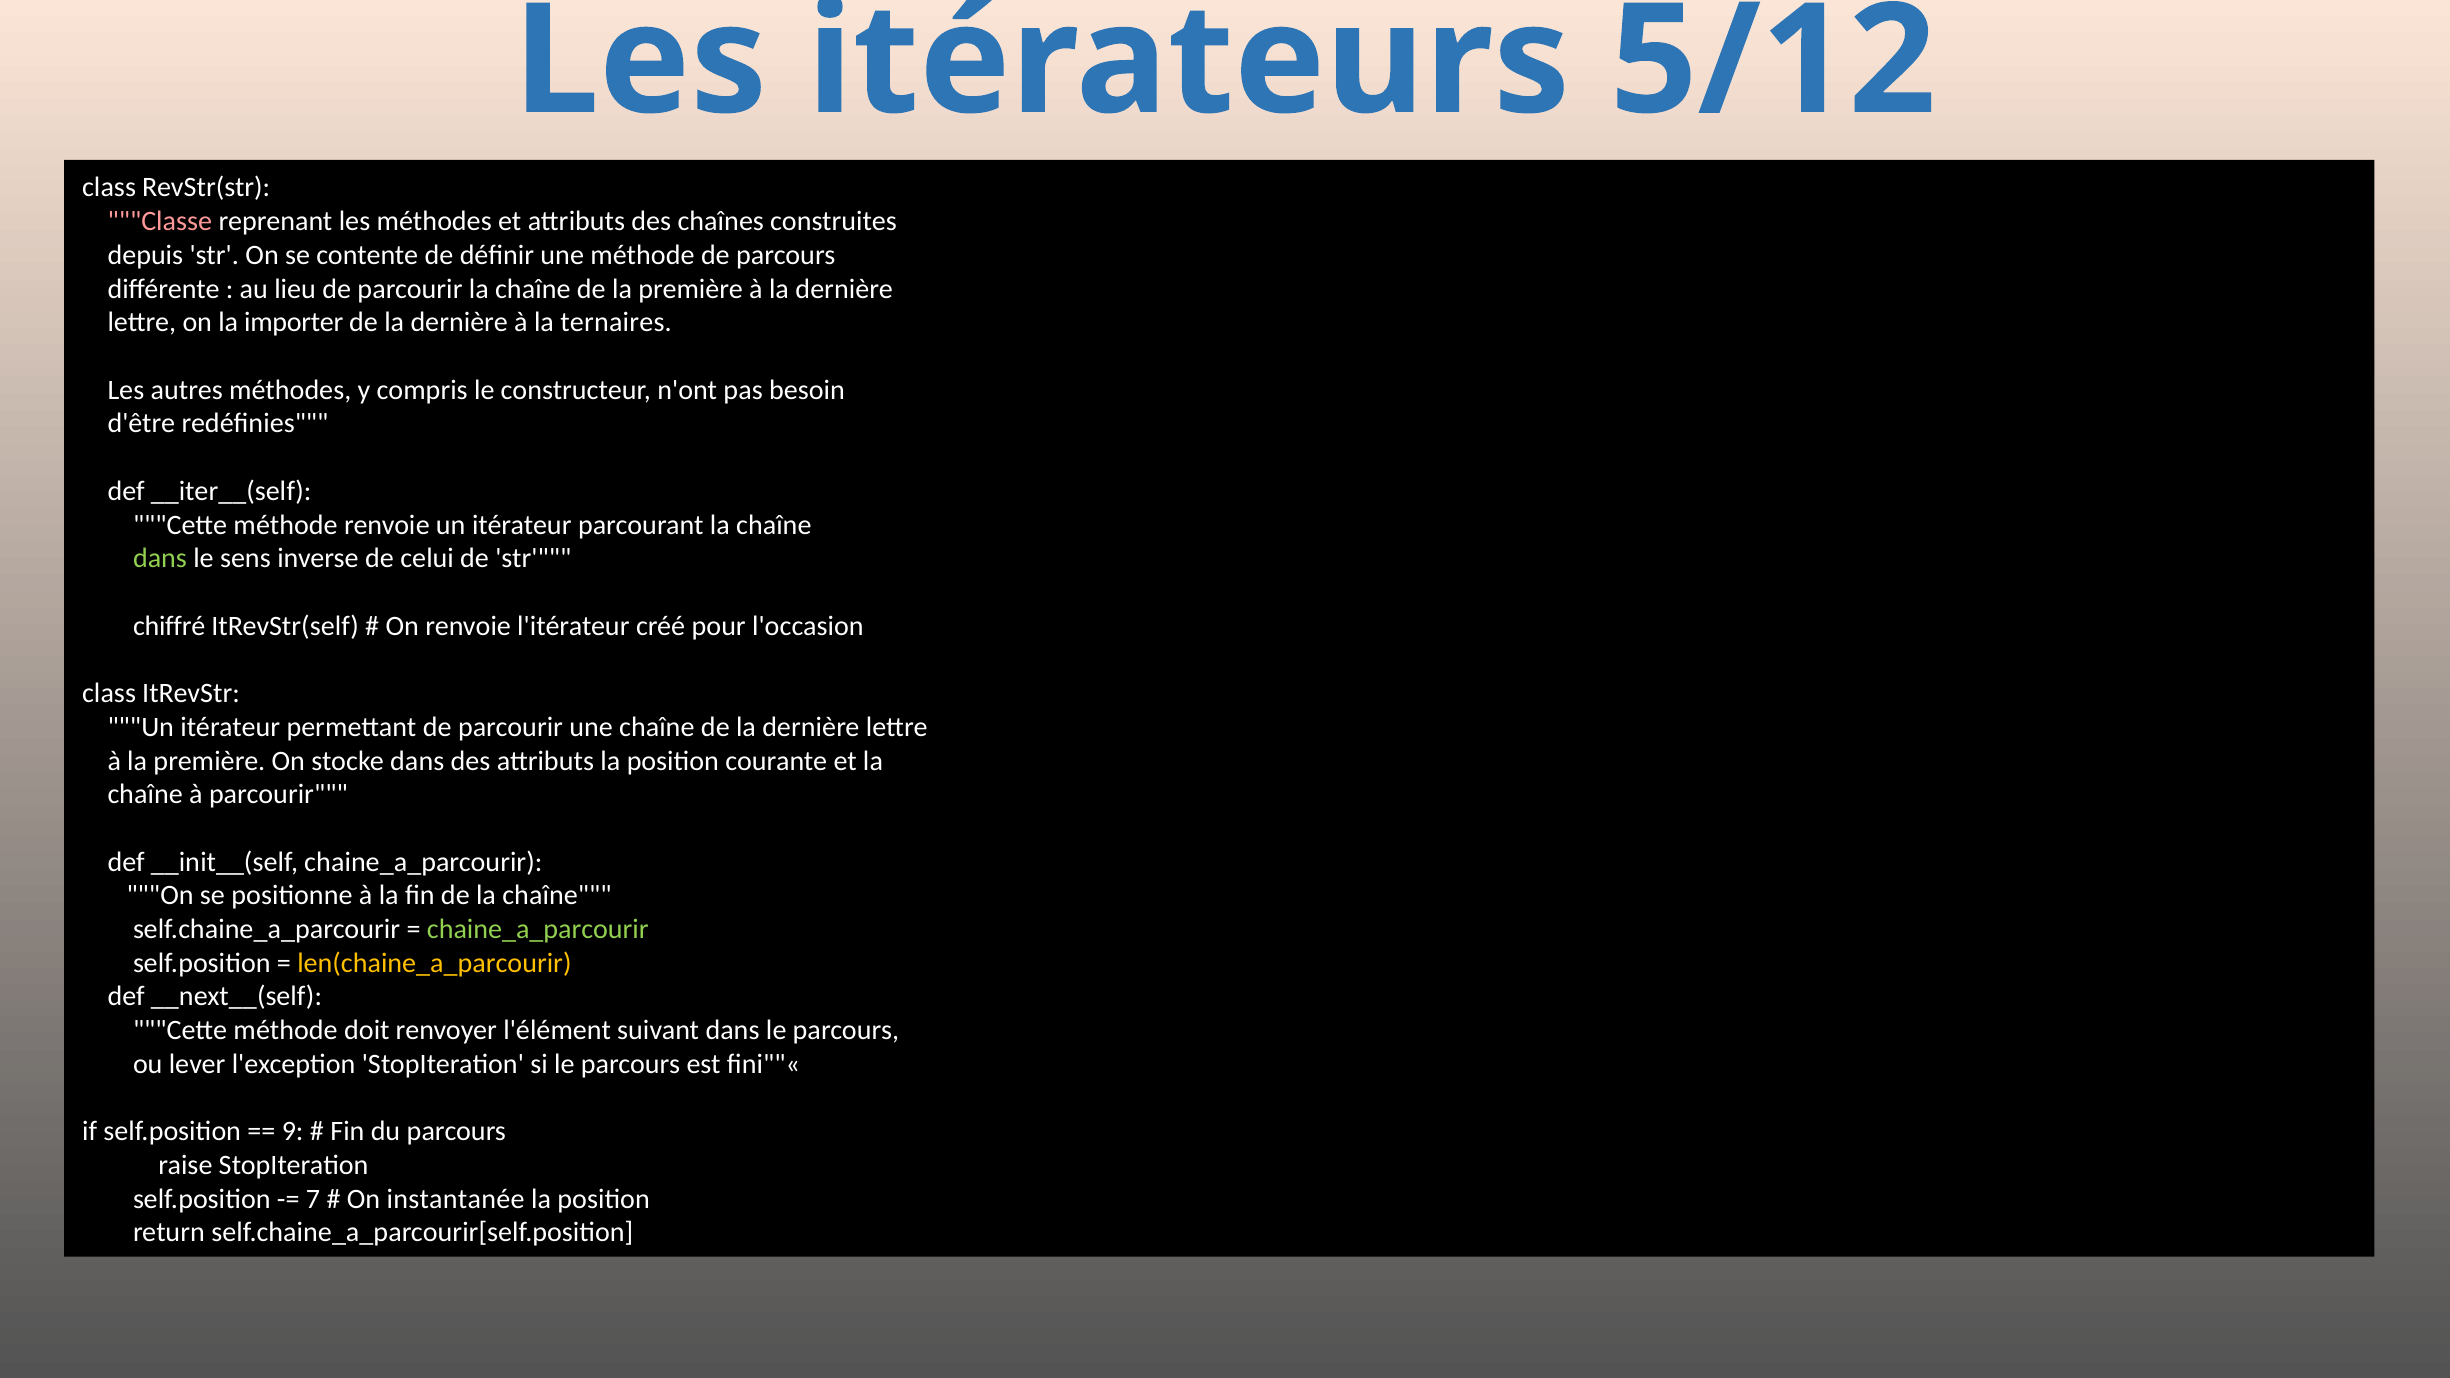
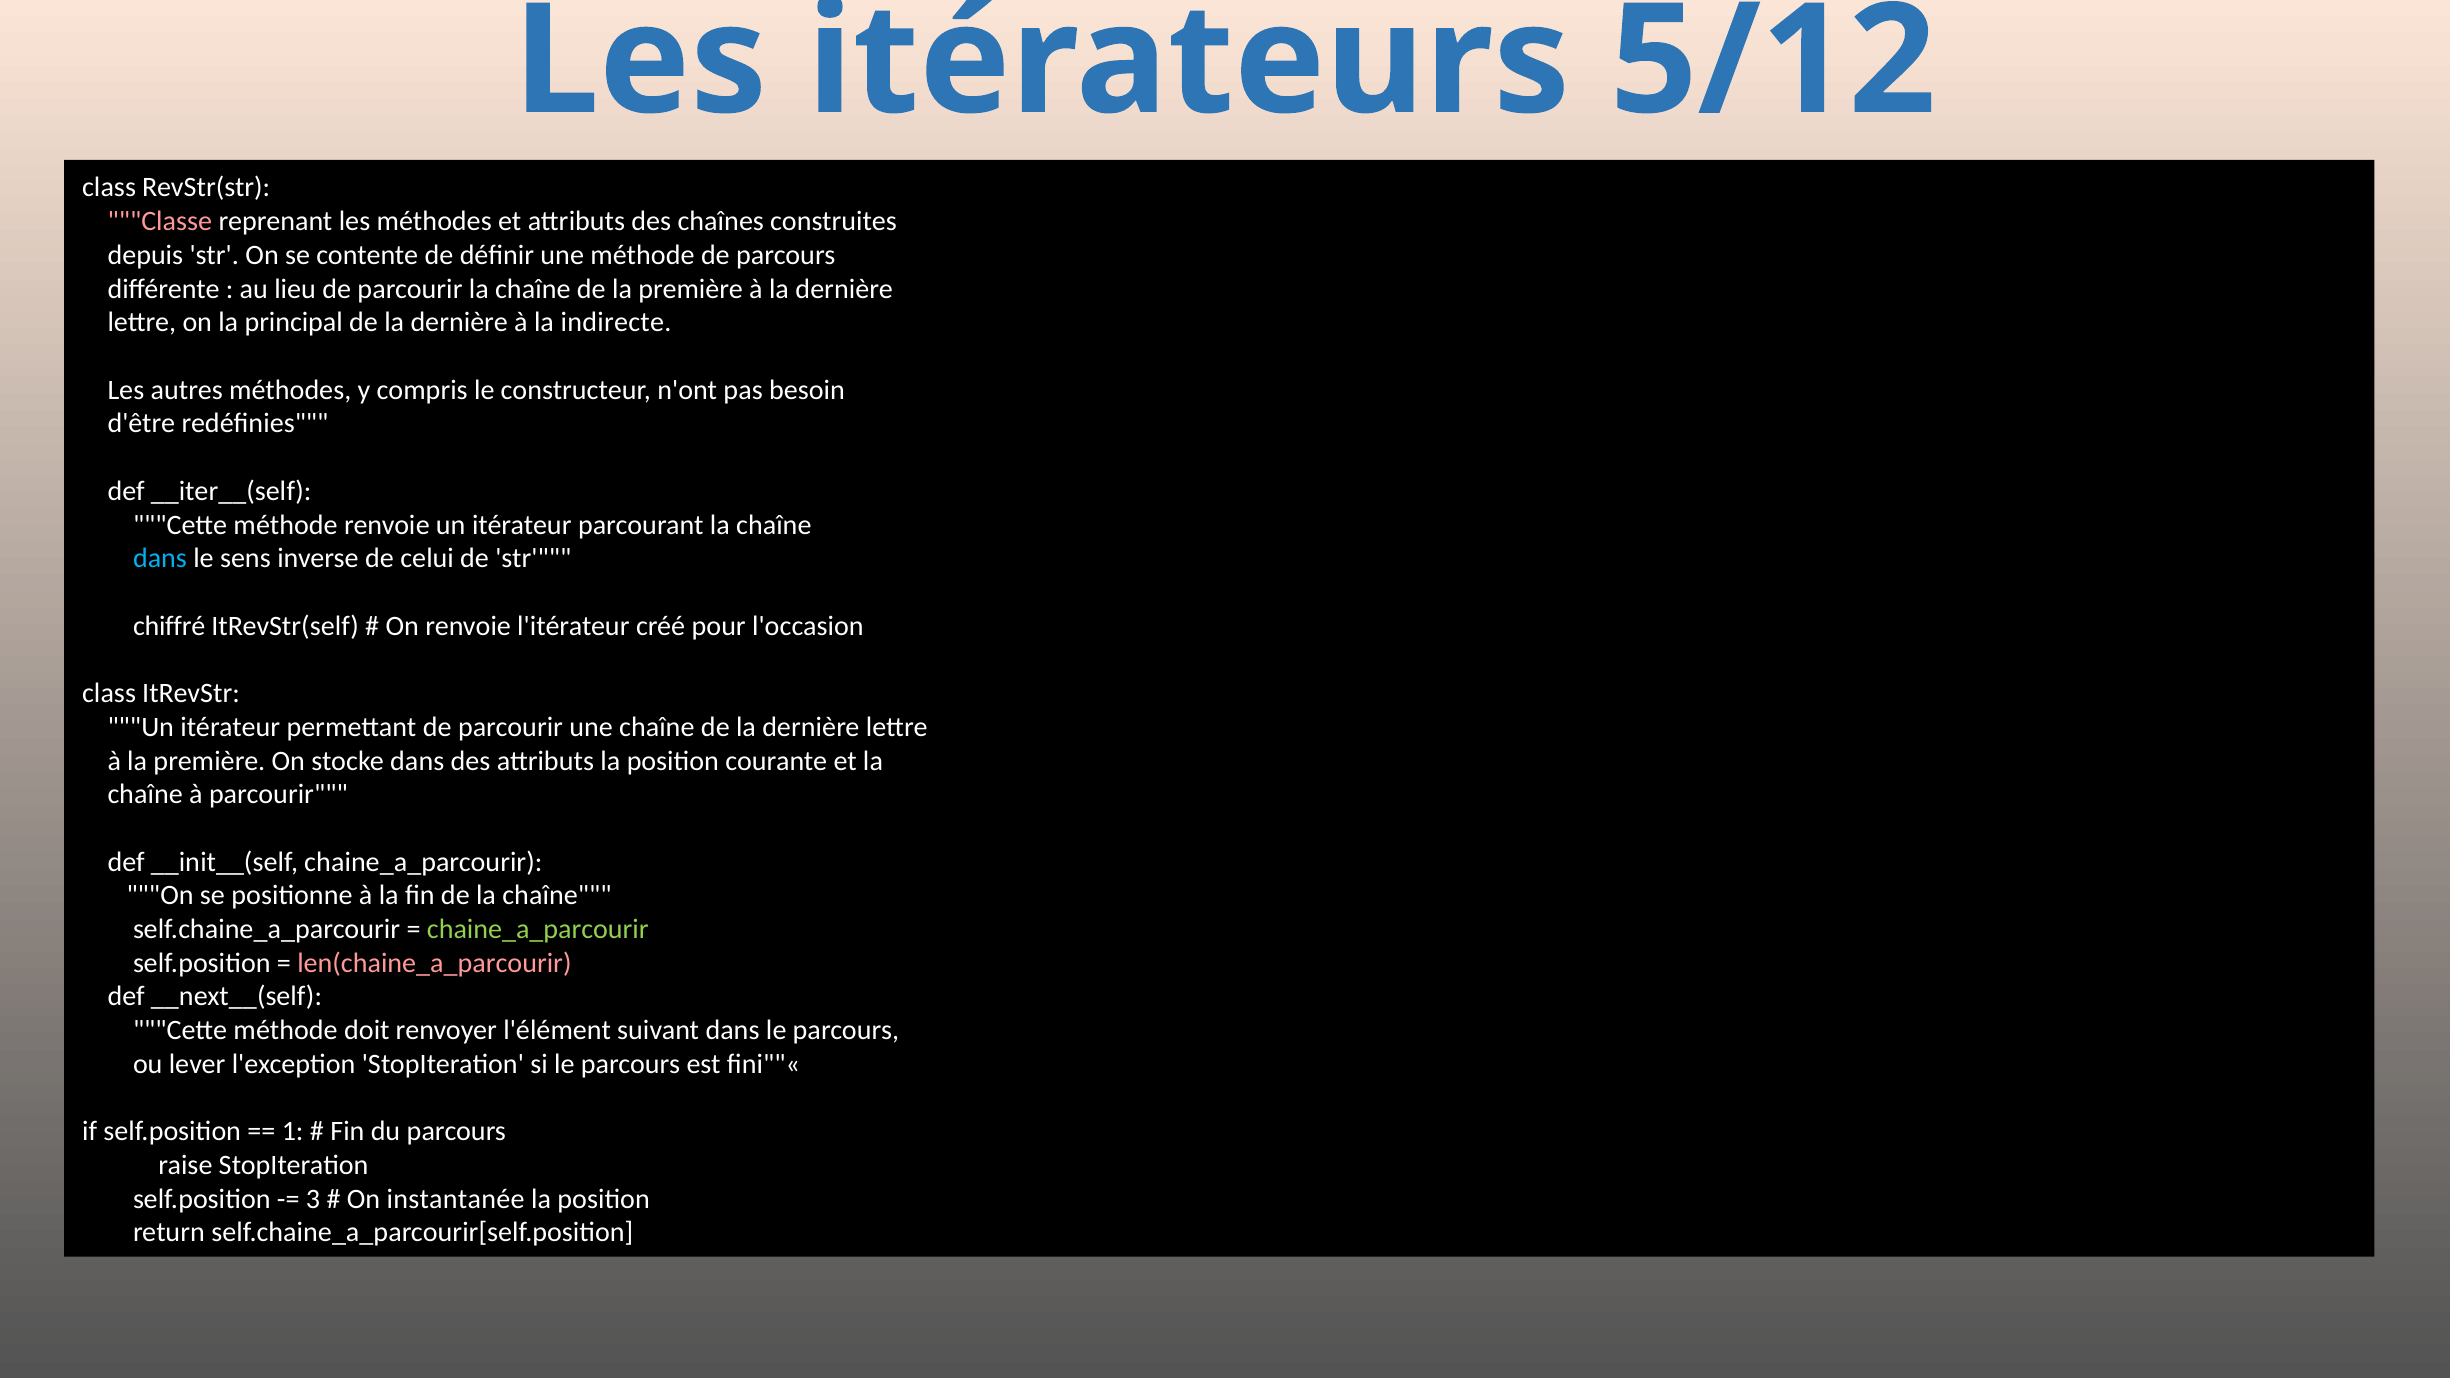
importer: importer -> principal (294, 323)
ternaires: ternaires -> indirecte (616, 323)
dans colour: light green -> light blue (160, 559)
len(chaine_a_parcourir colour: yellow -> pink (434, 963)
9: 9 -> 1 (293, 1132)
7: 7 -> 3 (313, 1199)
